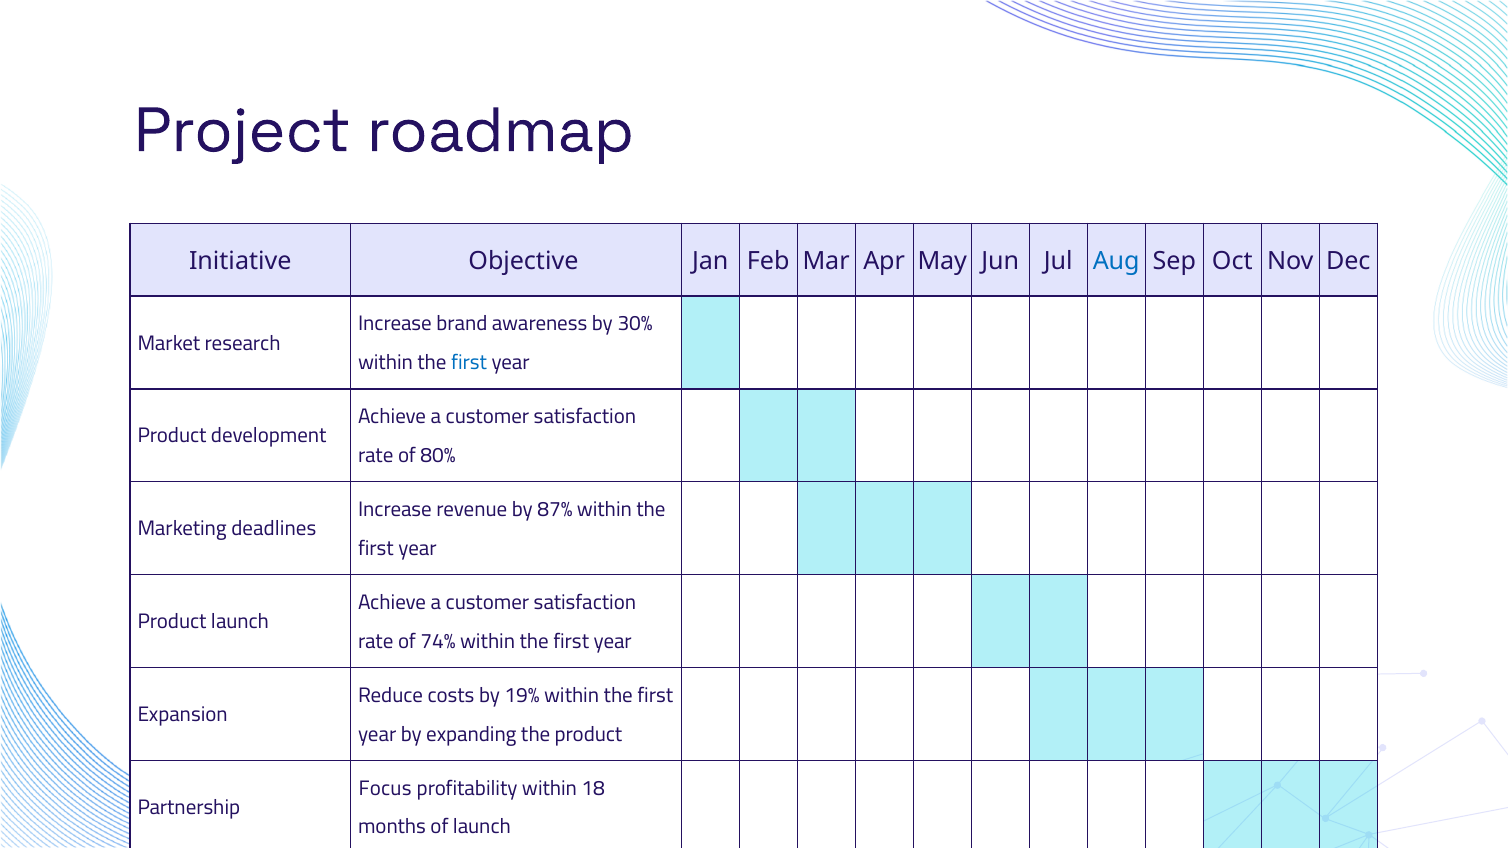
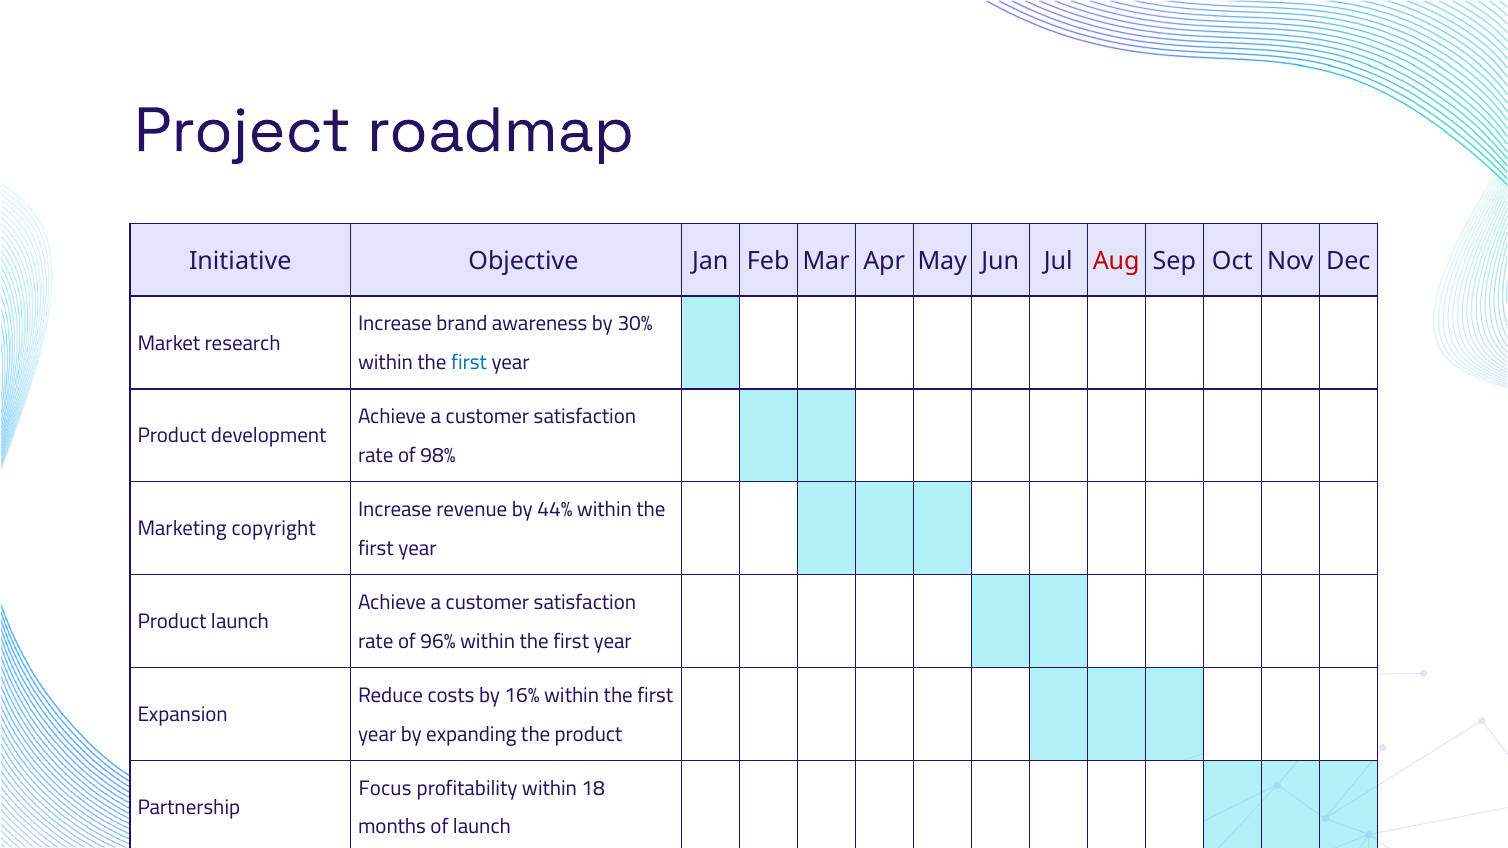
Aug colour: blue -> red (1116, 261)
80%: 80% -> 98% (438, 456)
87%: 87% -> 44% (555, 510)
deadlines: deadlines -> copyright (274, 529)
74%: 74% -> 96% (438, 642)
19%: 19% -> 16% (522, 695)
